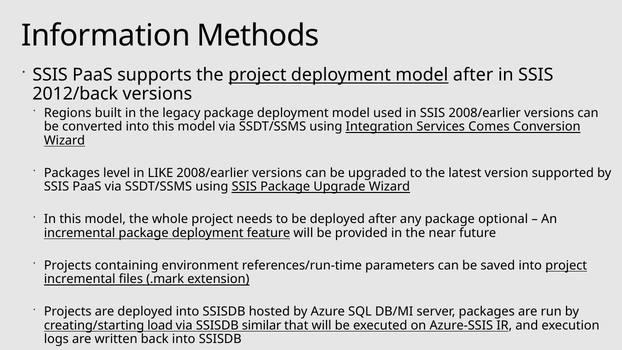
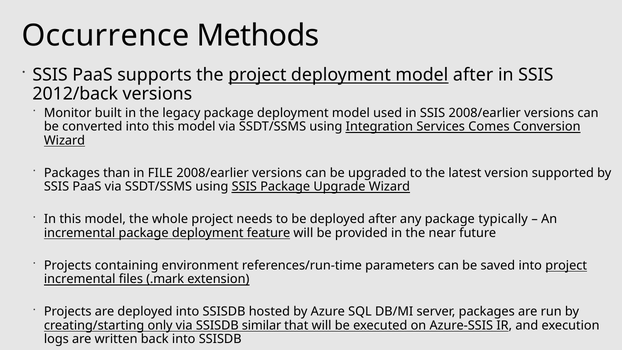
Information: Information -> Occurrence (105, 36)
Regions: Regions -> Monitor (68, 113)
level: level -> than (117, 173)
LIKE: LIKE -> FILE (160, 173)
optional: optional -> typically (503, 219)
load: load -> only (160, 325)
